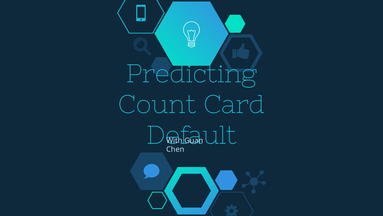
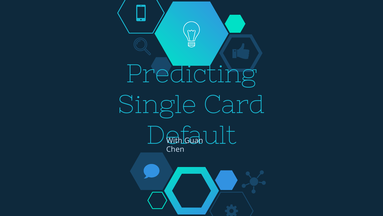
Count: Count -> Single (157, 104)
